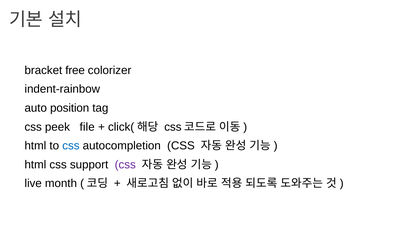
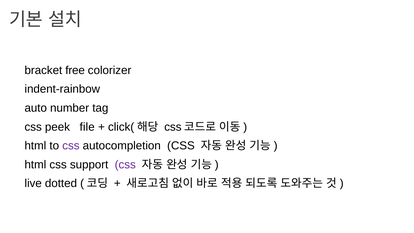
position: position -> number (70, 108)
css colour: blue -> purple (71, 146)
month: month -> dotted (61, 183)
